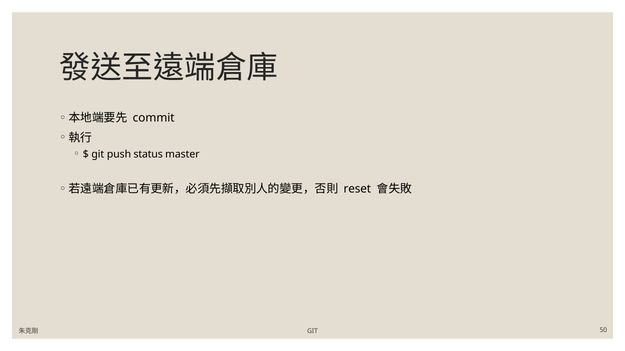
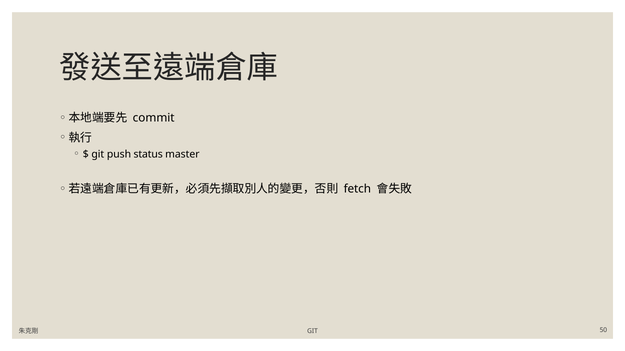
reset: reset -> fetch (357, 189)
